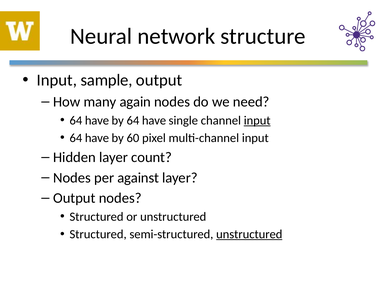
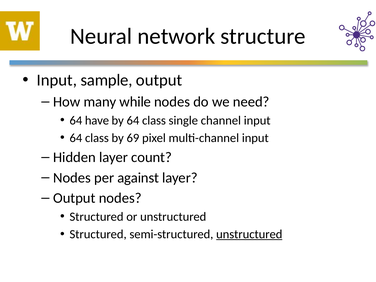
again: again -> while (135, 102)
by 64 have: have -> class (154, 120)
input underline: present -> none (257, 120)
have: have -> class (97, 138)
60: 60 -> 69 (133, 138)
